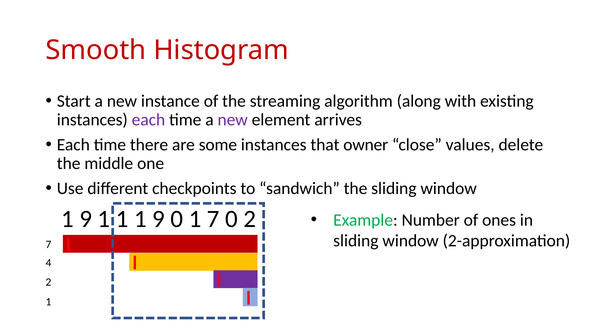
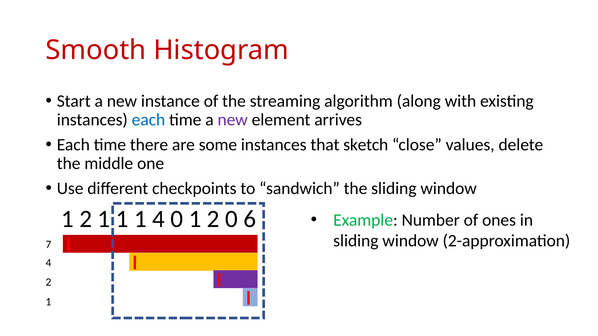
each colour: purple -> blue (148, 120)
owner: owner -> sketch (366, 145)
9: 9 -> 2 (86, 219)
1 1 9: 9 -> 4 (159, 219)
0 1 7: 7 -> 2 (213, 219)
0 2: 2 -> 6 (250, 219)
